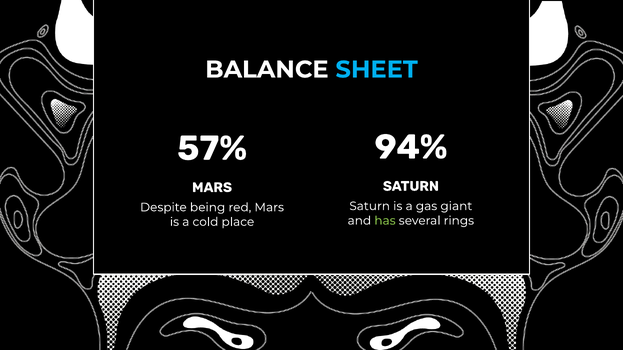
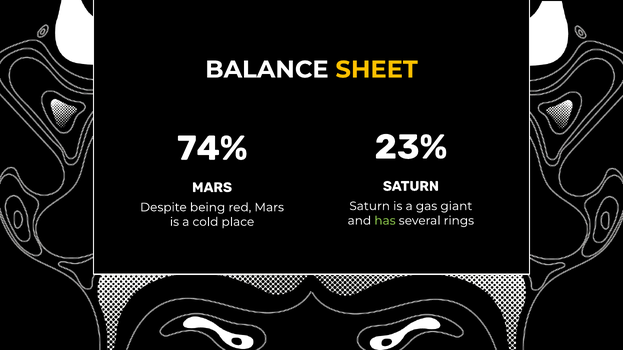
SHEET colour: light blue -> yellow (377, 70)
94%: 94% -> 23% (411, 147)
57%: 57% -> 74% (212, 149)
